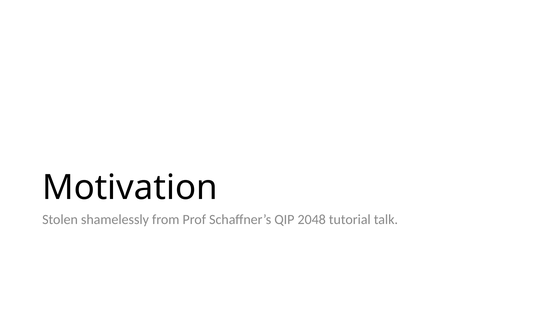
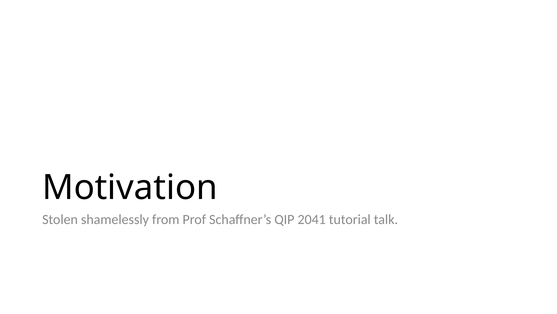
2048: 2048 -> 2041 (312, 219)
